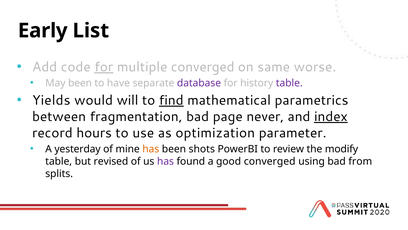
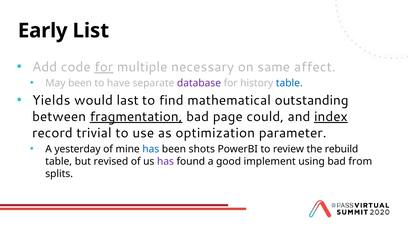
multiple converged: converged -> necessary (203, 67)
worse: worse -> affect (315, 67)
table colour: purple -> blue (289, 83)
will: will -> last (128, 100)
find underline: present -> none (171, 100)
parametrics: parametrics -> outstanding (312, 100)
fragmentation underline: none -> present (136, 116)
never: never -> could (265, 116)
hours: hours -> trivial (94, 133)
has colour: orange -> blue (151, 149)
modify: modify -> rebuild (342, 149)
good converged: converged -> implement (270, 161)
